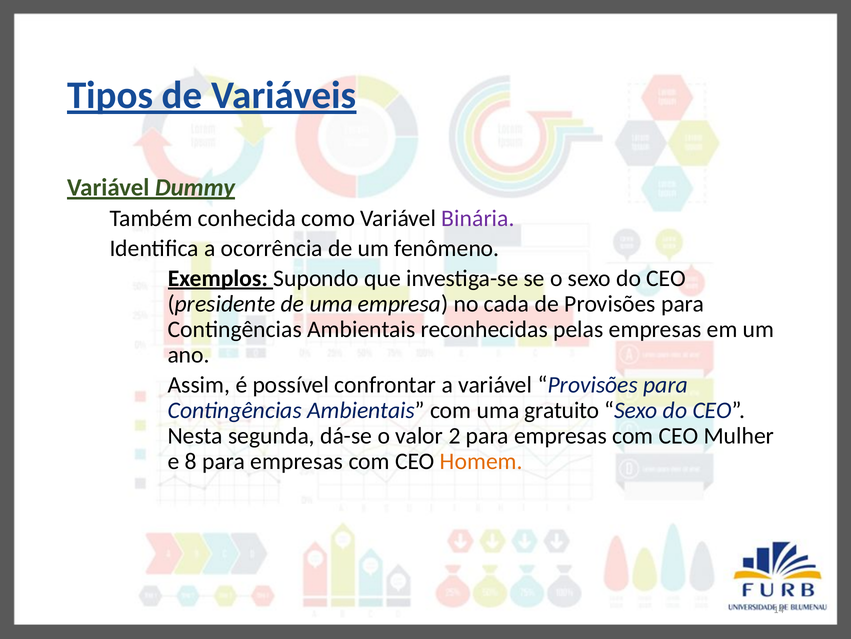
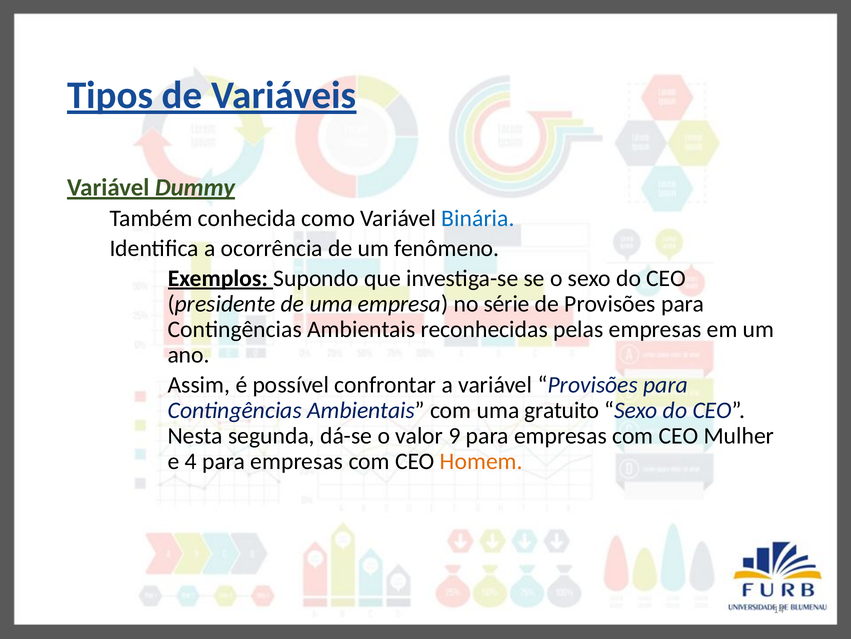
Binária colour: purple -> blue (478, 218)
cada: cada -> série (507, 303)
2: 2 -> 9 (455, 436)
8: 8 -> 4 (191, 461)
